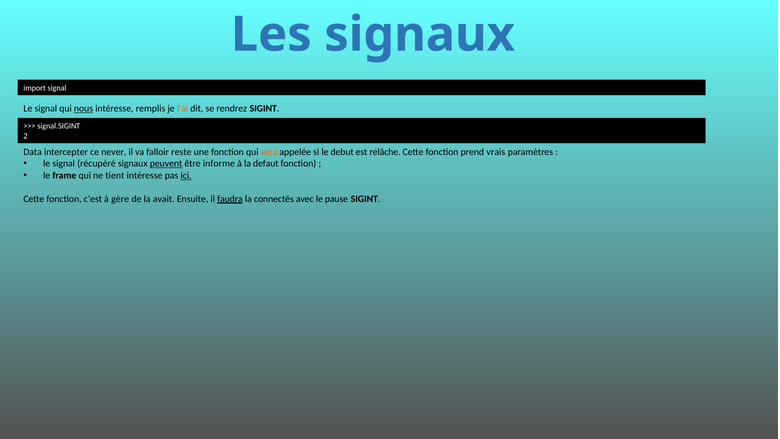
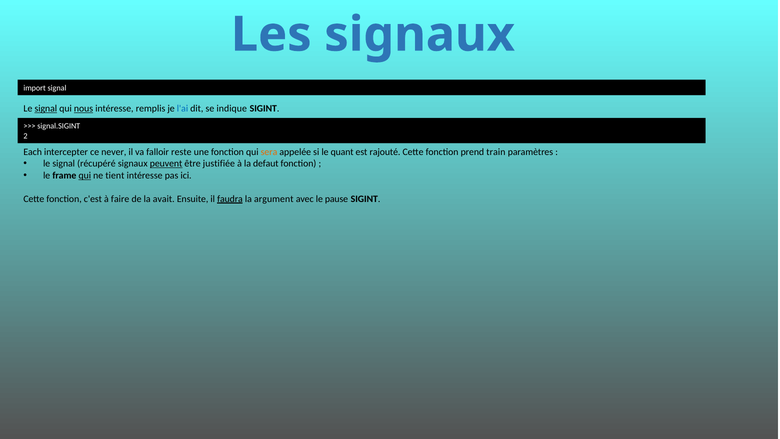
signal underline: none -> present (46, 109)
l'ai colour: orange -> blue (182, 109)
rendrez: rendrez -> indique (232, 109)
Data: Data -> Each (33, 152)
debut: debut -> quant (342, 152)
relâche: relâche -> rajouté (385, 152)
vrais: vrais -> train (496, 152)
informe: informe -> justifiée (219, 164)
qui underline: none -> present (85, 175)
ici underline: present -> none (186, 175)
gère: gère -> faire (120, 199)
connectés: connectés -> argument (274, 199)
